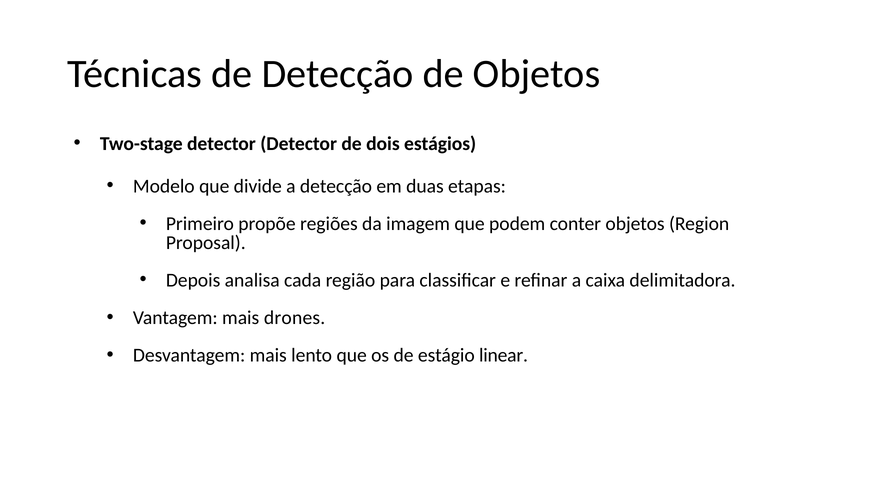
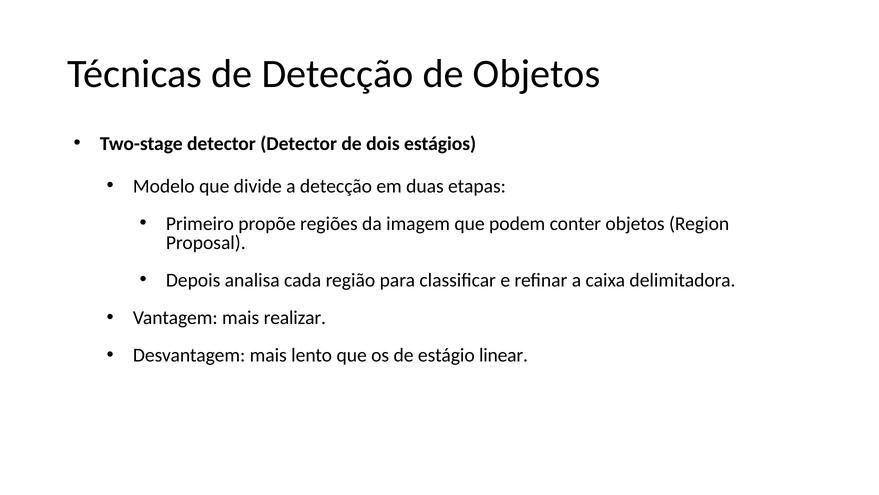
drones: drones -> realizar (295, 317)
